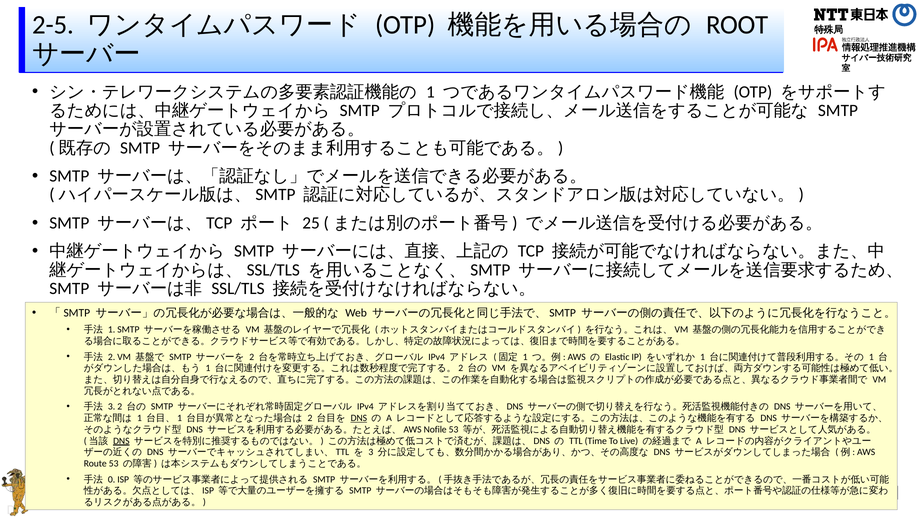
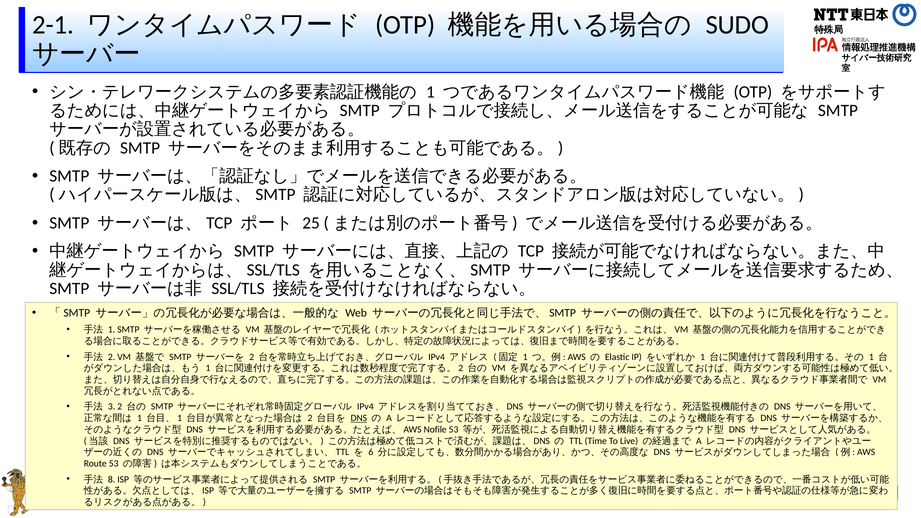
2-5: 2-5 -> 2-1 (53, 25)
ROOT: ROOT -> SUDO (737, 25)
DNS underline: present -> none (121, 441)
3: 3 -> 6 (371, 452)
0: 0 -> 8 (112, 479)
